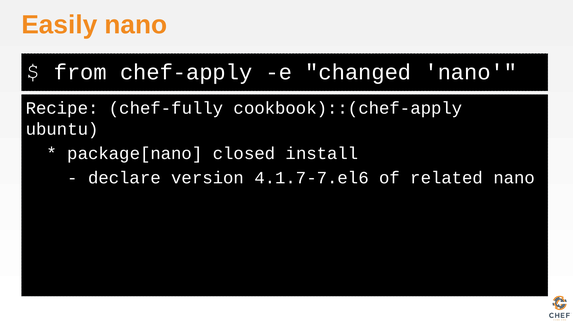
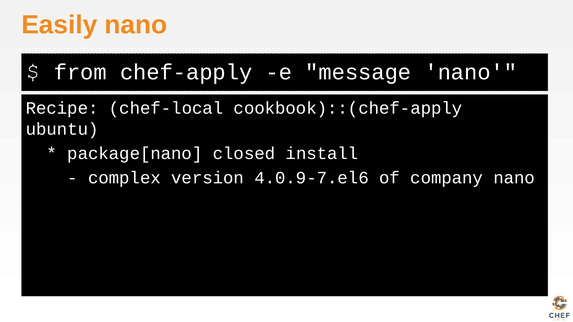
changed: changed -> message (358, 72)
chef-fully: chef-fully -> chef-local (166, 108)
declare: declare -> complex (124, 178)
4.1.7-7.el6: 4.1.7-7.el6 -> 4.0.9-7.el6 (312, 178)
related: related -> company (447, 178)
